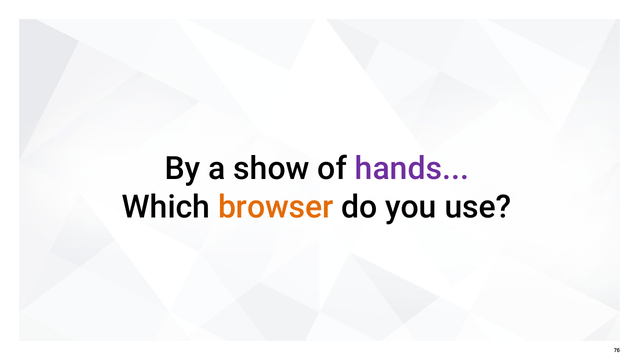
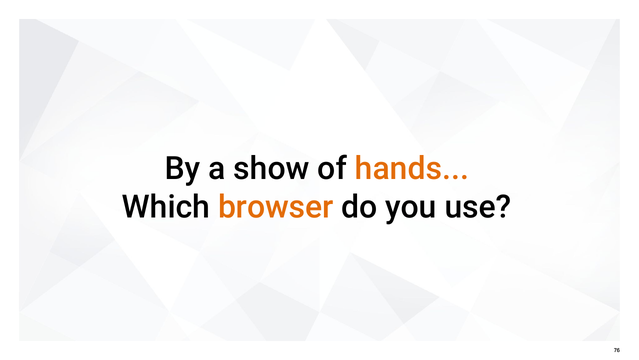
hands colour: purple -> orange (412, 168)
